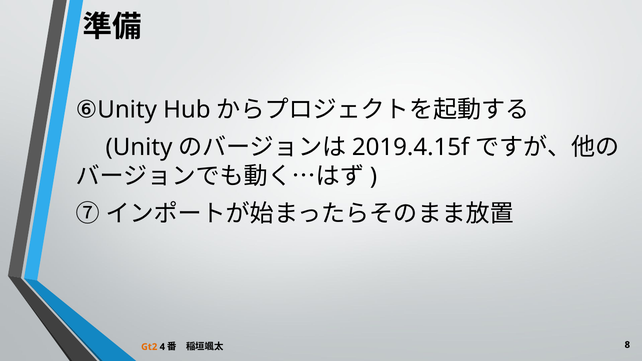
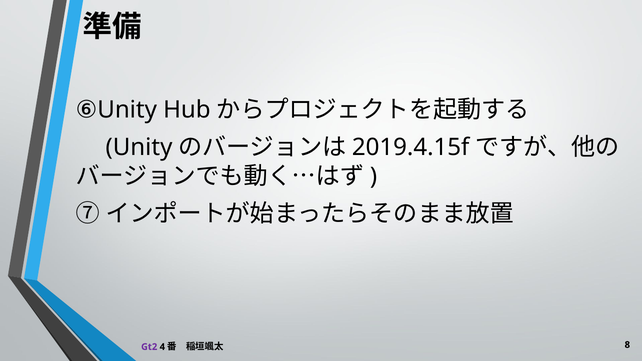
Gt2 colour: orange -> purple (149, 347)
